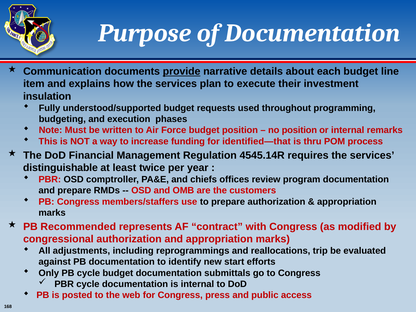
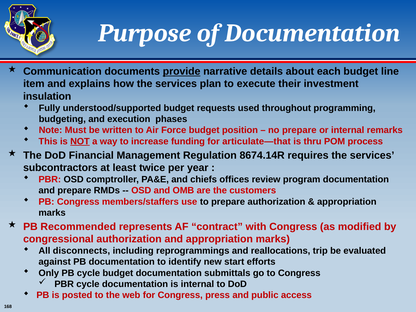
no position: position -> prepare (299, 130)
NOT underline: none -> present (80, 141)
identified—that: identified—that -> articulate—that (256, 141)
4545.14R: 4545.14R -> 8674.14R (262, 155)
distinguishable: distinguishable -> subcontractors (60, 168)
adjustments: adjustments -> disconnects (81, 251)
